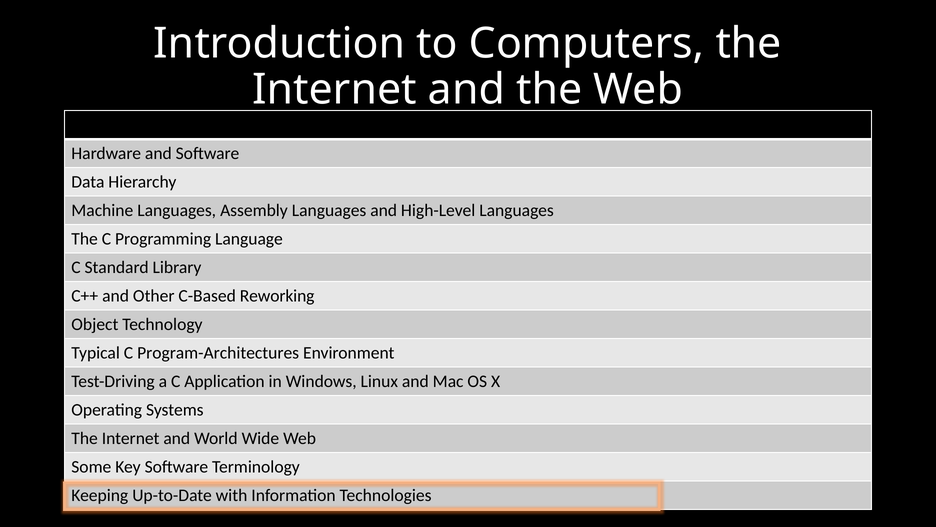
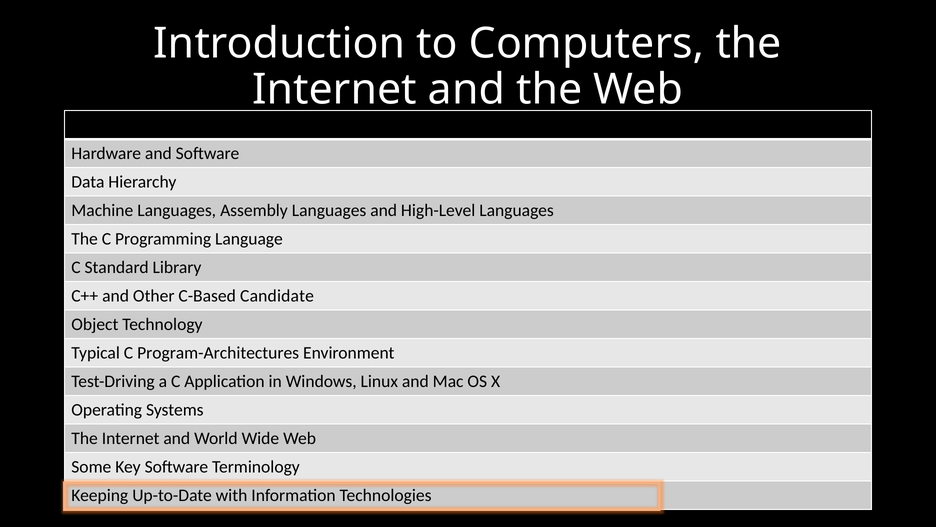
Reworking: Reworking -> Candidate (277, 296)
